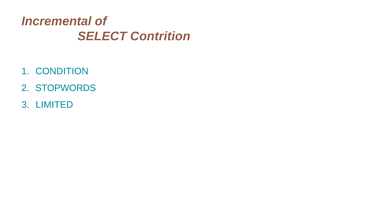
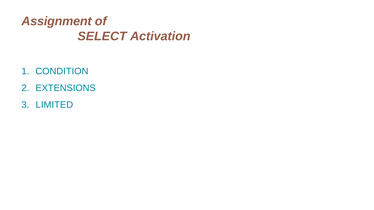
Incremental: Incremental -> Assignment (57, 21)
Contrition: Contrition -> Activation (160, 36)
STOPWORDS: STOPWORDS -> EXTENSIONS (66, 88)
